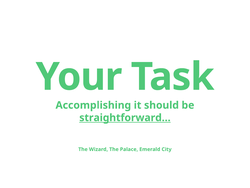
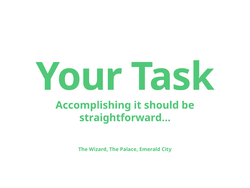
straightforward… underline: present -> none (125, 117)
